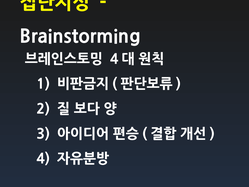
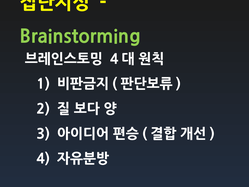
Brainstorming colour: white -> light green (80, 37)
